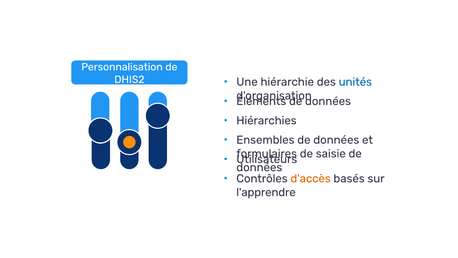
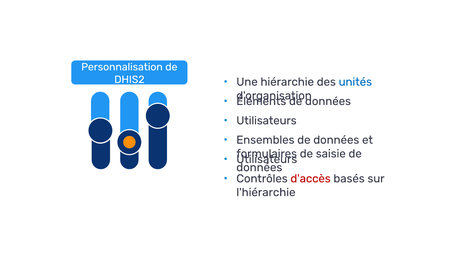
Hiérarchies: Hiérarchies -> Utilisateurs (266, 120)
d'accès colour: orange -> red (311, 178)
l'apprendre: l'apprendre -> l'hiérarchie (266, 192)
